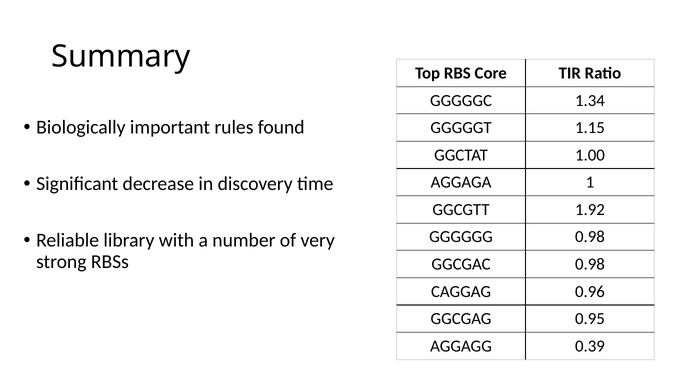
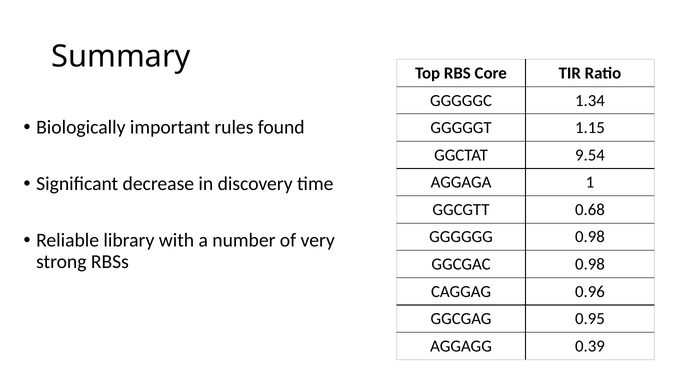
1.00: 1.00 -> 9.54 (590, 155)
1.92: 1.92 -> 0.68 (590, 209)
